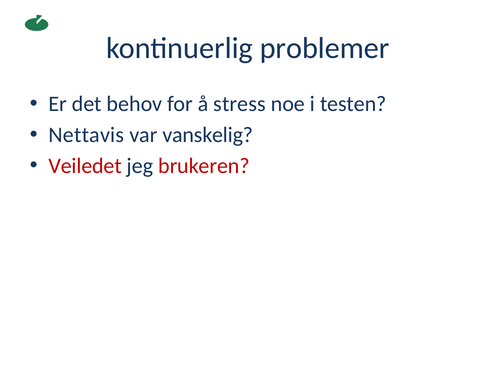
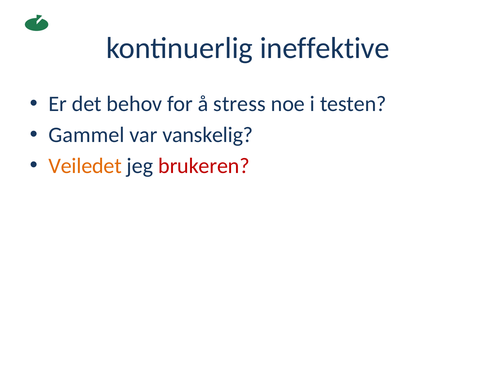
problemer: problemer -> ineffektive (325, 48)
Nettavis: Nettavis -> Gammel (86, 135)
Veiledet colour: red -> orange (85, 166)
